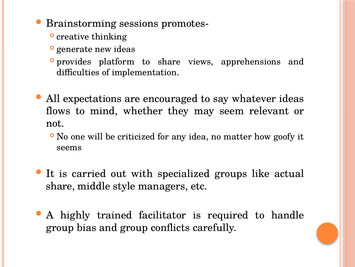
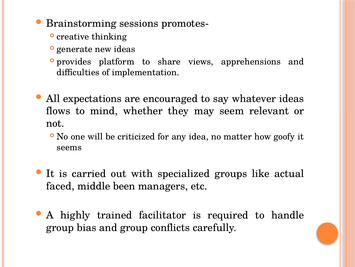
share: share -> faced (60, 186)
style: style -> been (124, 186)
